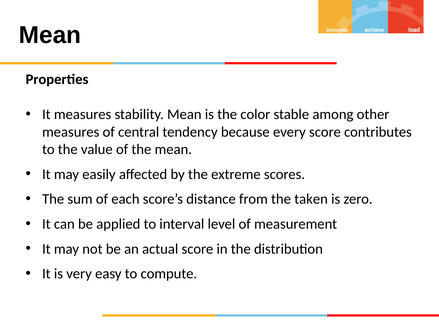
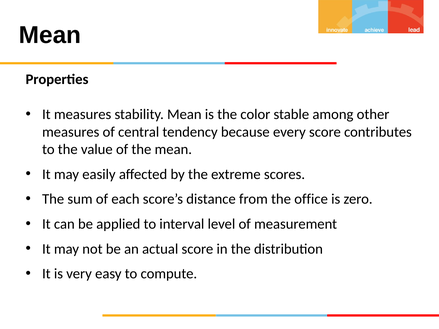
taken: taken -> office (311, 199)
